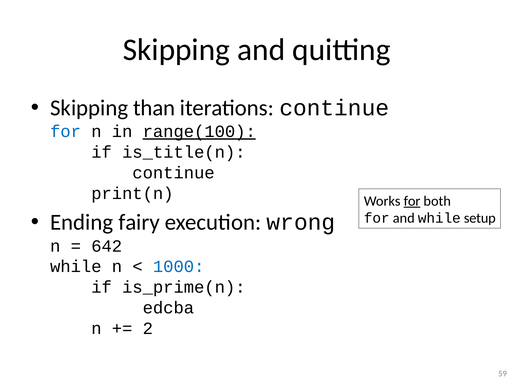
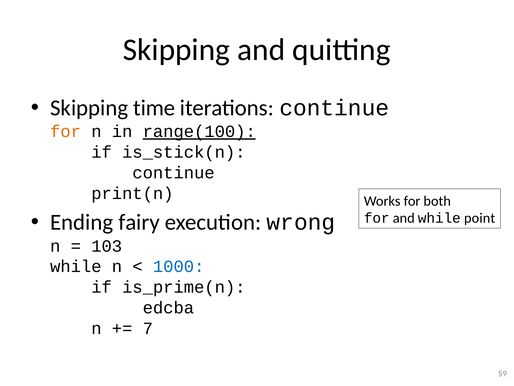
than: than -> time (154, 108)
for colour: blue -> orange (66, 131)
is_title(n: is_title(n -> is_stick(n (184, 152)
for underline: present -> none (412, 201)
setup: setup -> point (480, 218)
642: 642 -> 103 (107, 246)
2: 2 -> 7 (148, 328)
